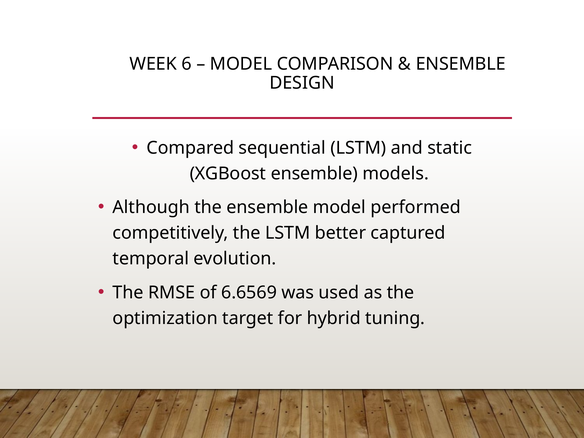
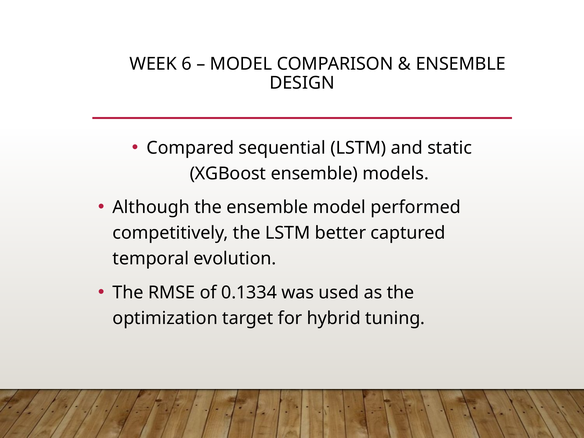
6.6569: 6.6569 -> 0.1334 (249, 293)
